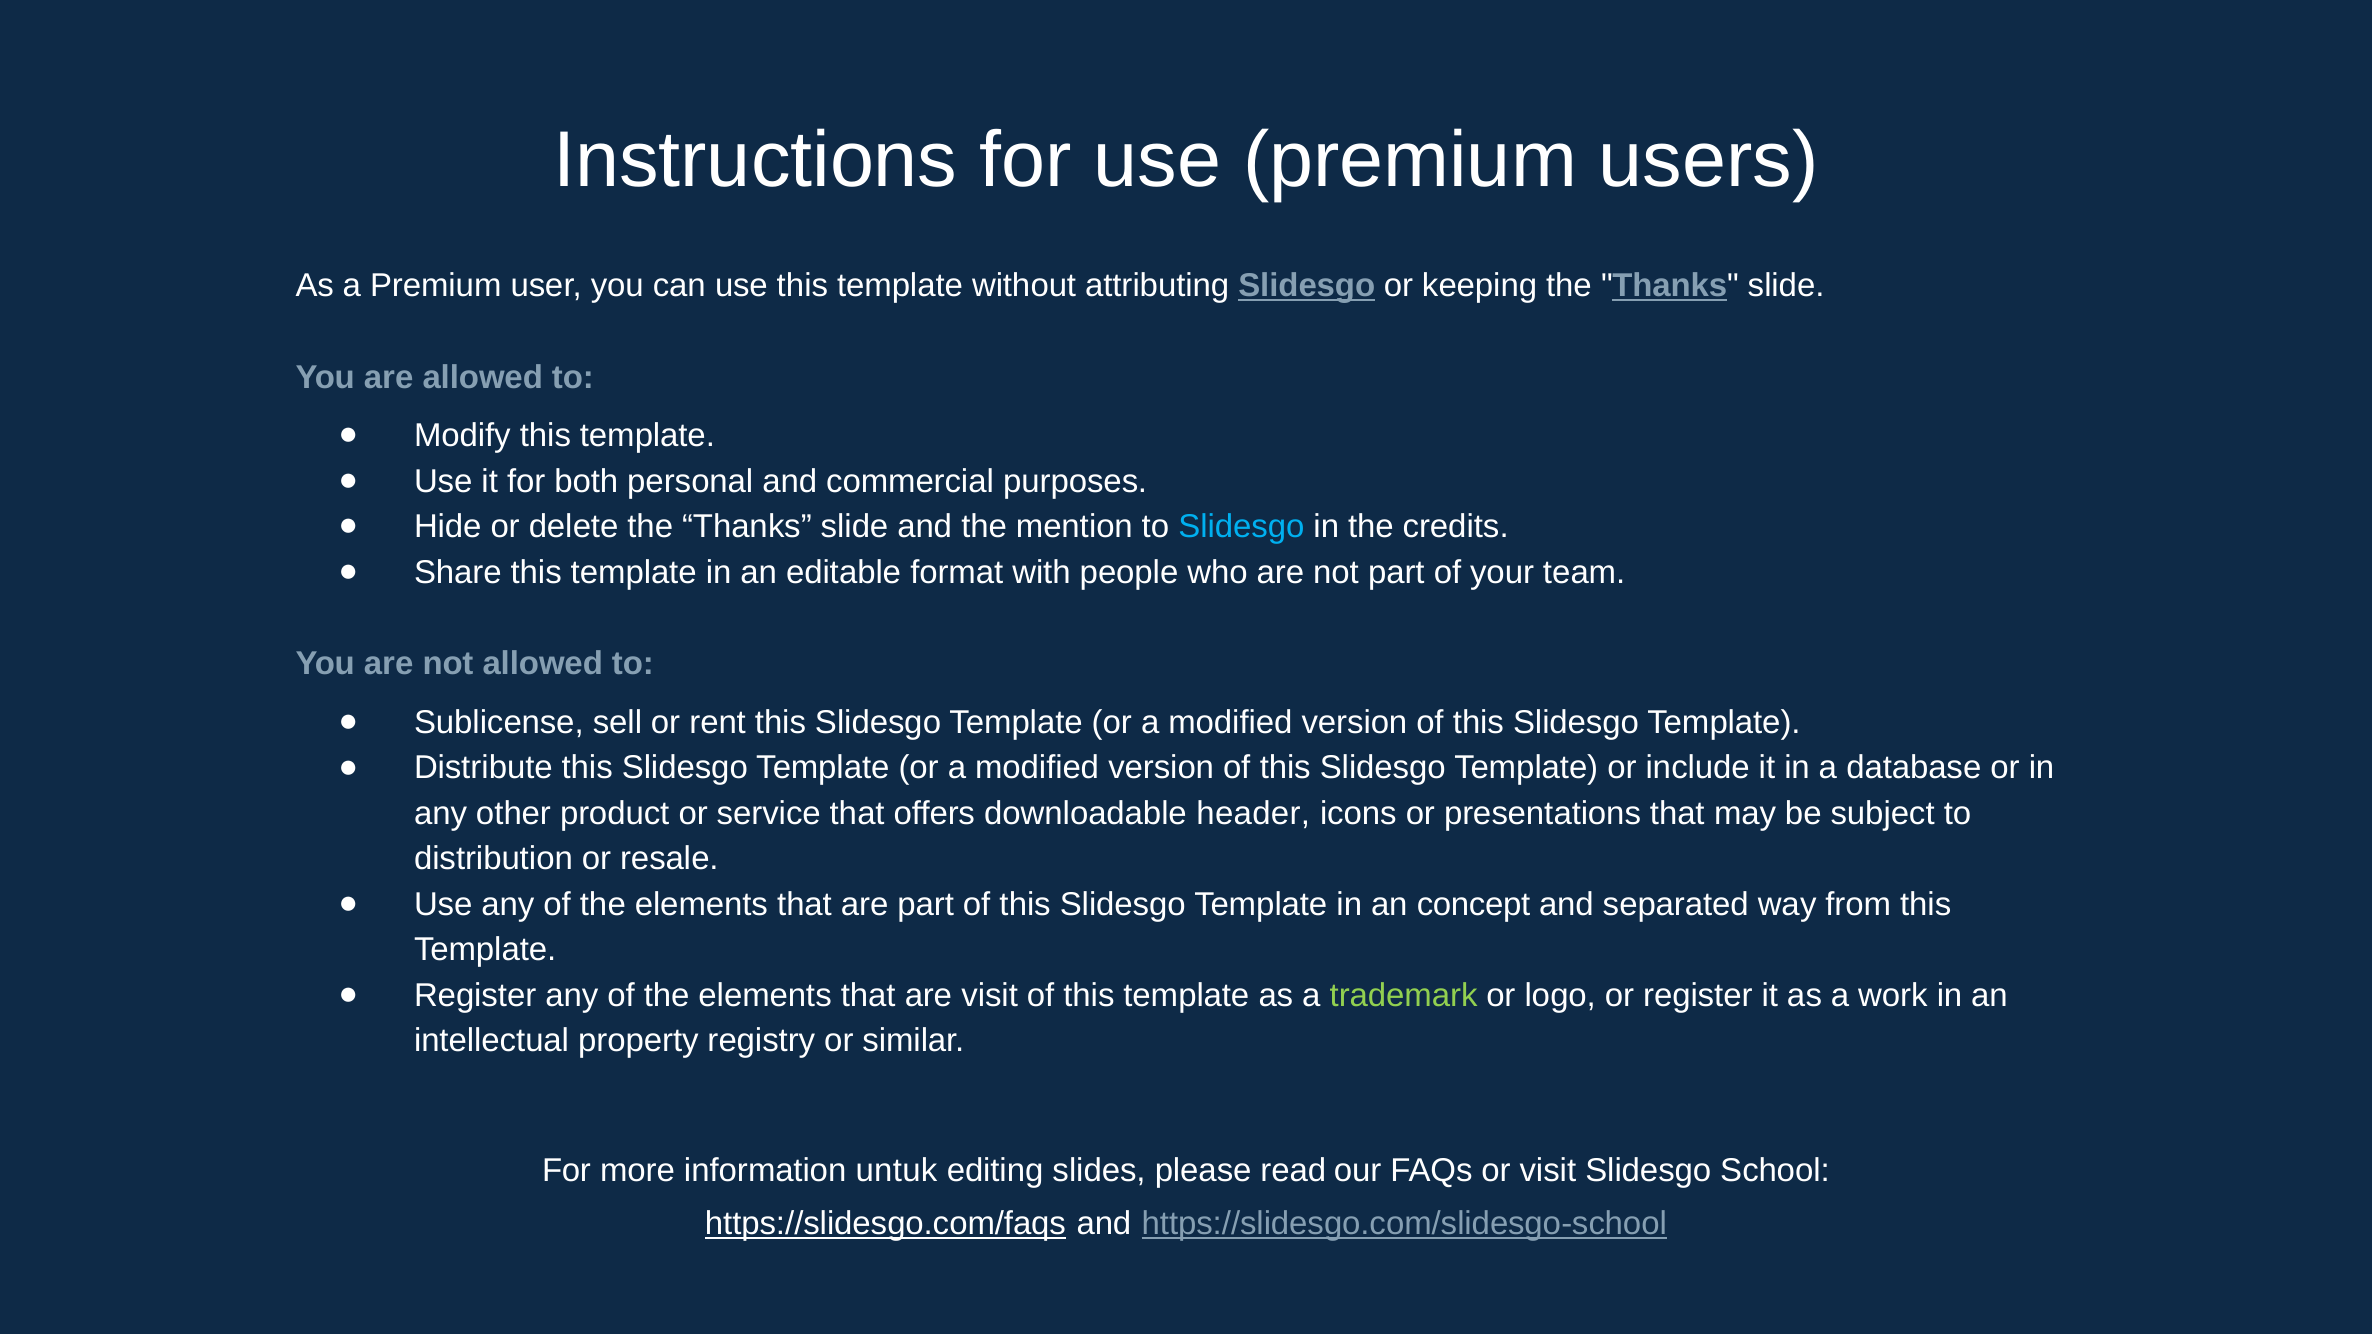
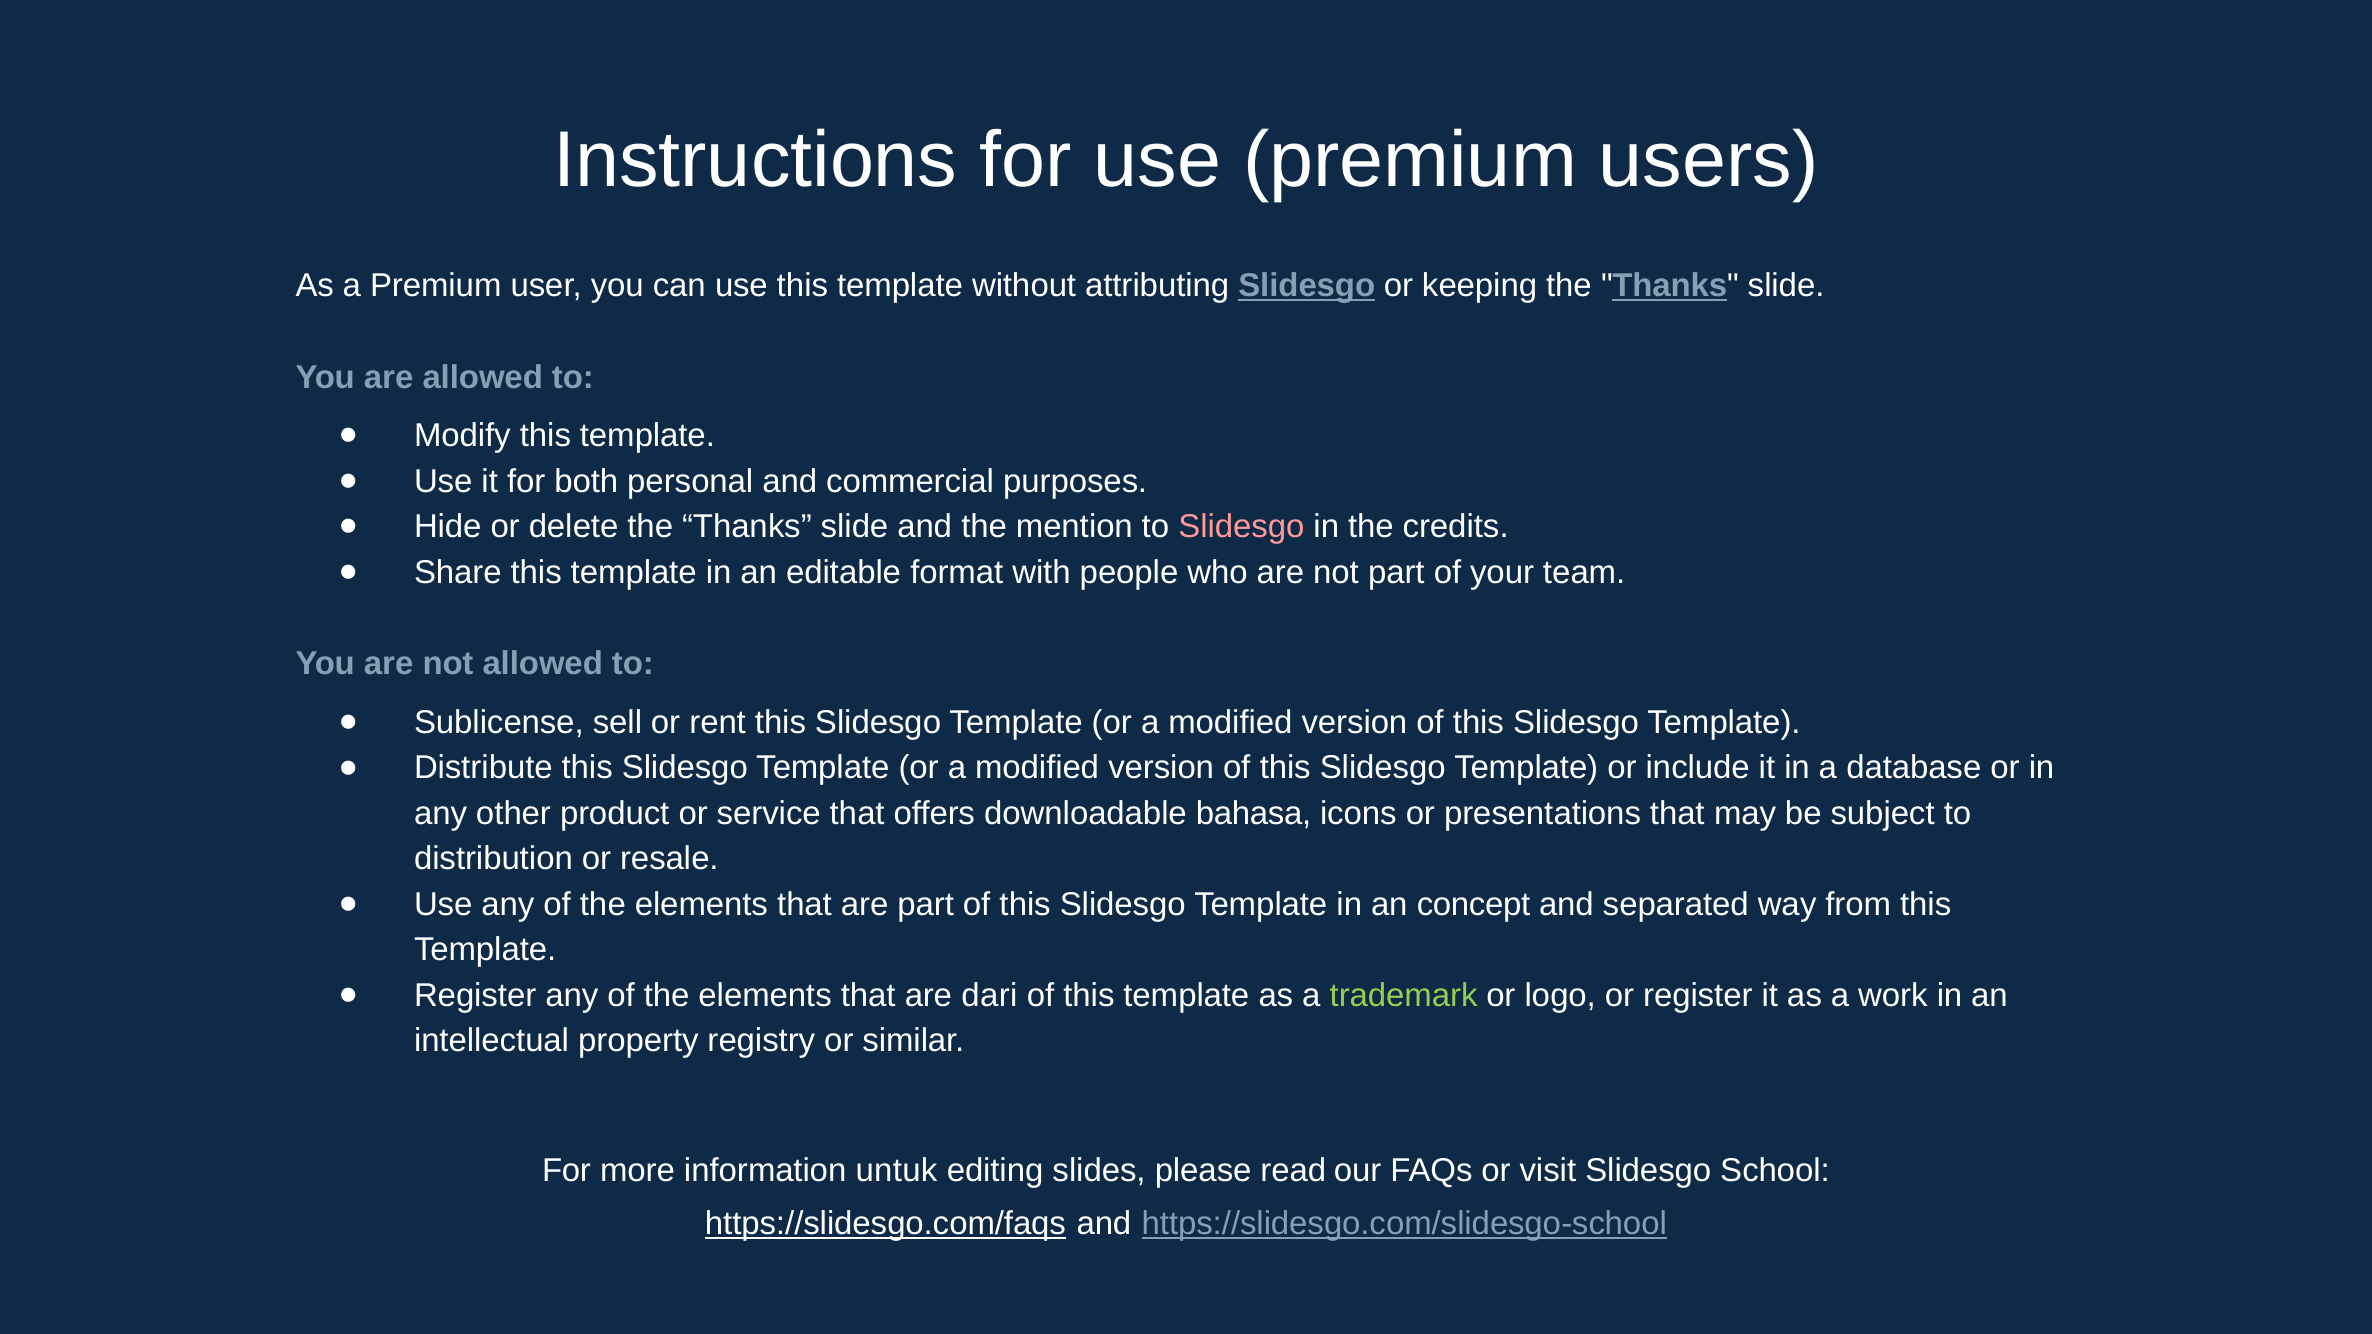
Slidesgo colour: light blue -> pink (1241, 527)
header: header -> bahasa (1254, 814)
are visit: visit -> dari (989, 996)
